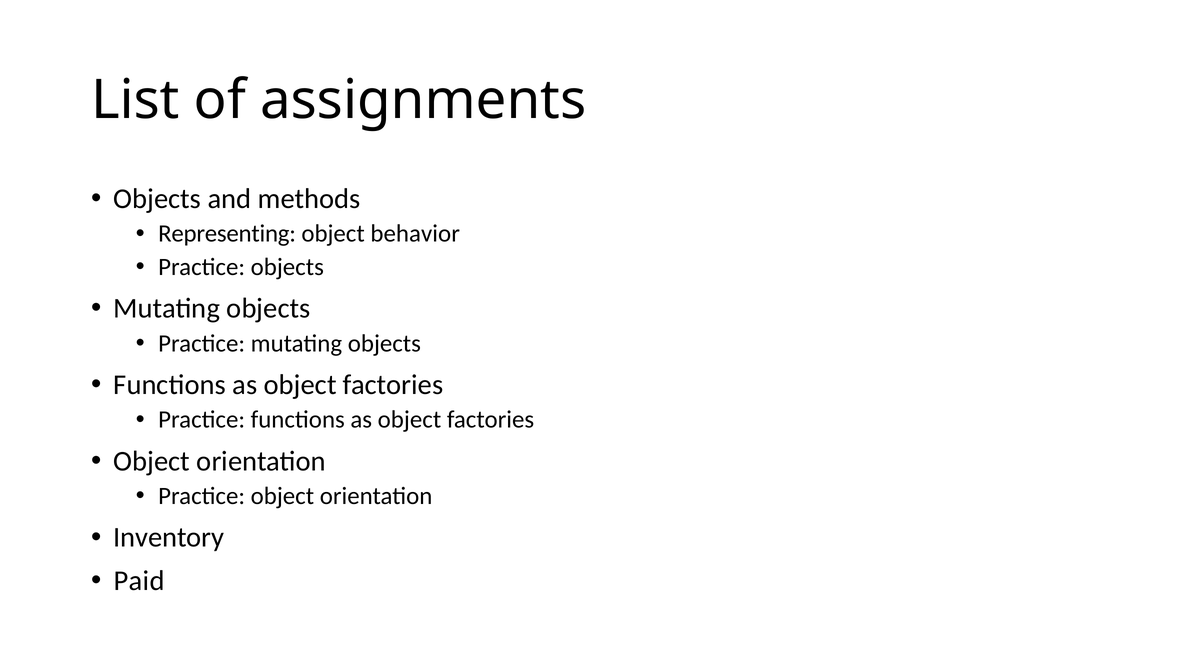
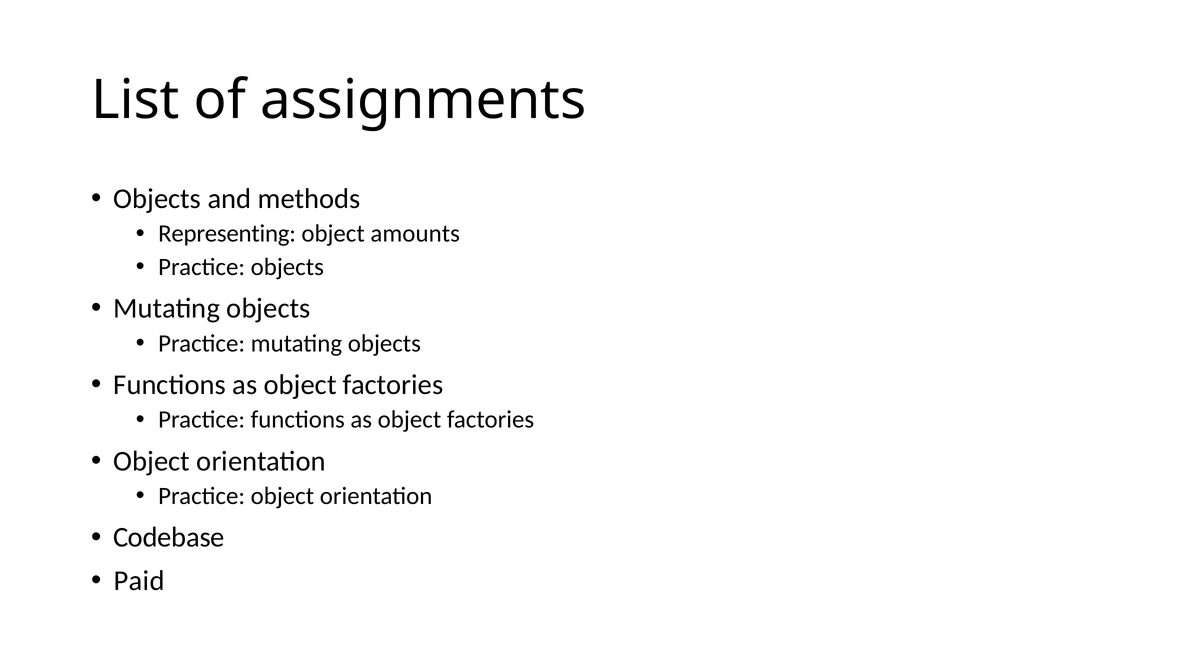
behavior: behavior -> amounts (415, 234)
Inventory: Inventory -> Codebase (169, 537)
